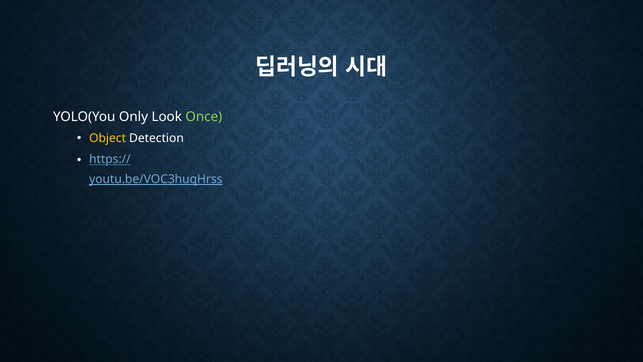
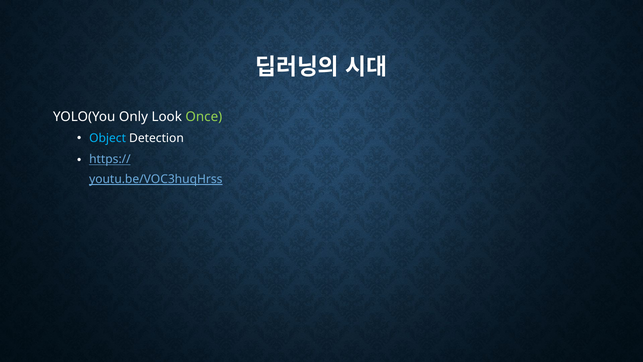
Object colour: yellow -> light blue (108, 138)
